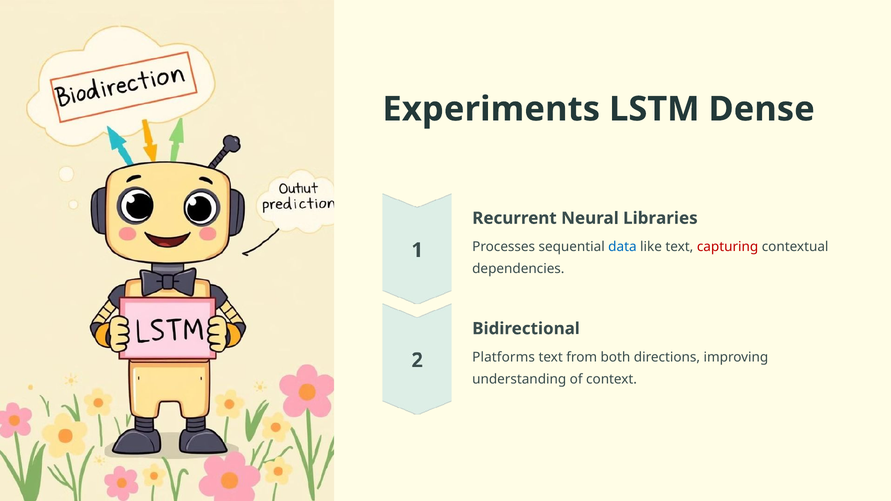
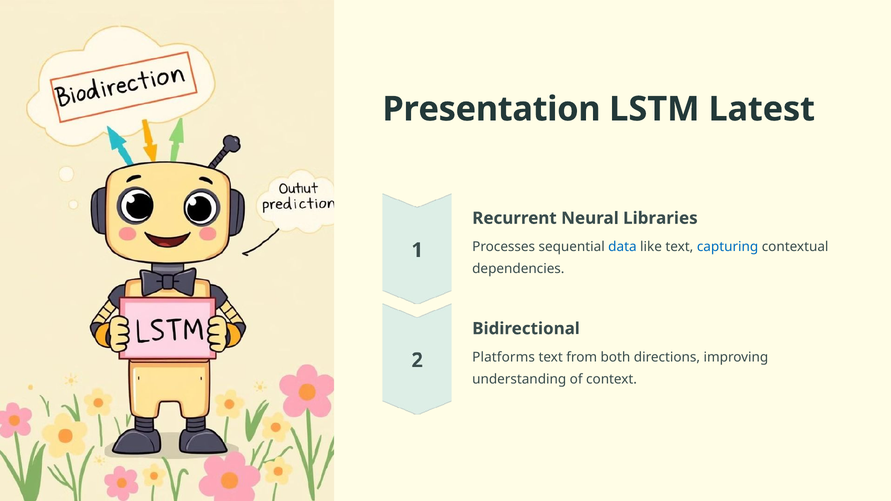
Experiments: Experiments -> Presentation (492, 109)
Dense: Dense -> Latest (762, 109)
capturing colour: red -> blue (728, 247)
